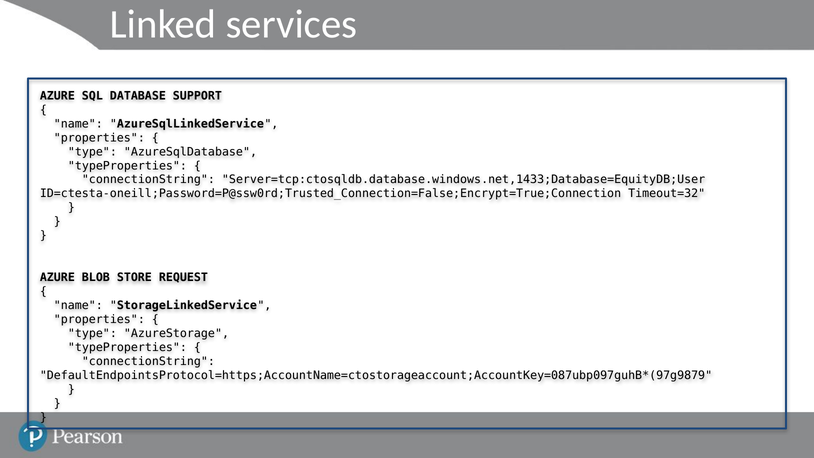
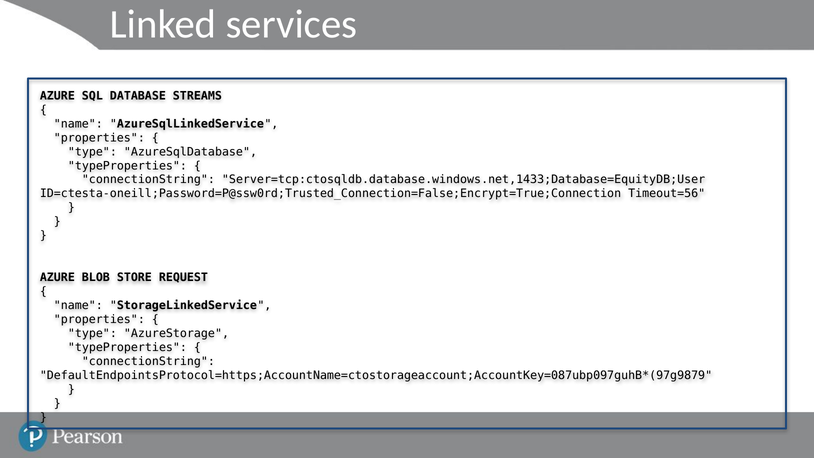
SUPPORT: SUPPORT -> STREAMS (197, 96)
Timeout=32: Timeout=32 -> Timeout=56 (667, 194)
